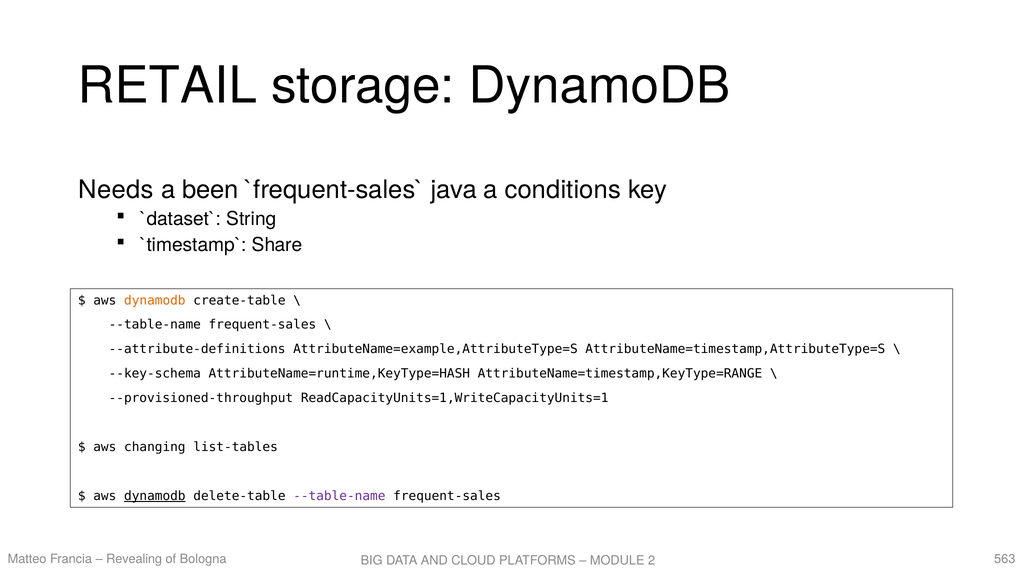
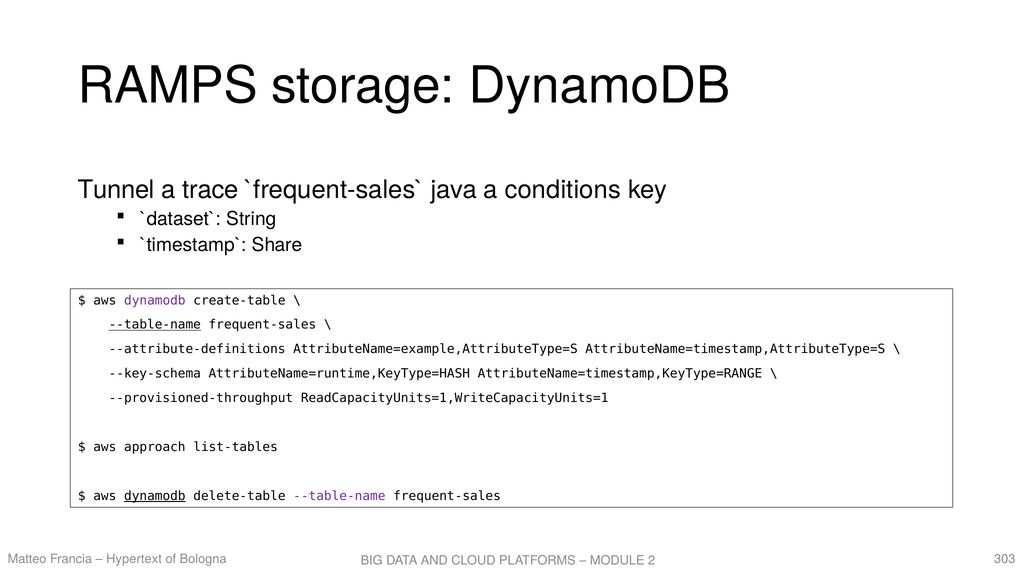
RETAIL: RETAIL -> RAMPS (168, 86)
Needs: Needs -> Tunnel (116, 190)
been: been -> trace (210, 190)
dynamodb colour: orange -> purple (155, 301)
--table-name underline: none -> present (155, 325)
changing: changing -> approach (155, 447)
Revealing: Revealing -> Hypertext (134, 560)
563: 563 -> 303 (1005, 560)
